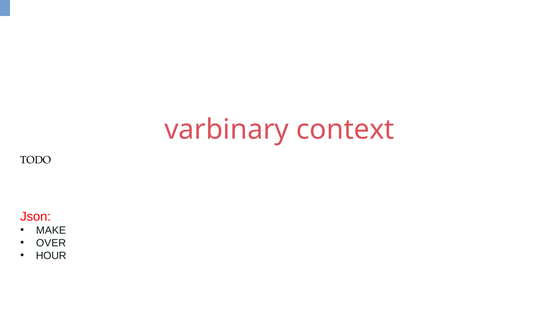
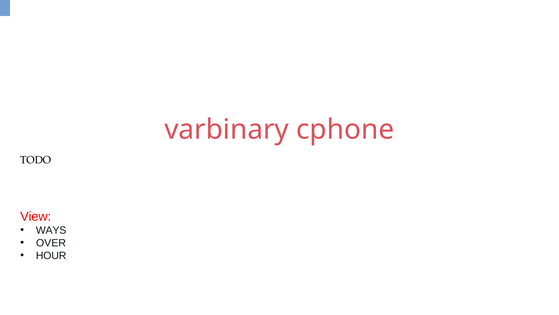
context: context -> cphone (345, 129)
Json: Json -> View (36, 216)
MAKE: MAKE -> WAYS (51, 230)
